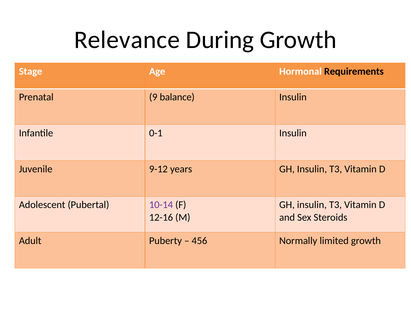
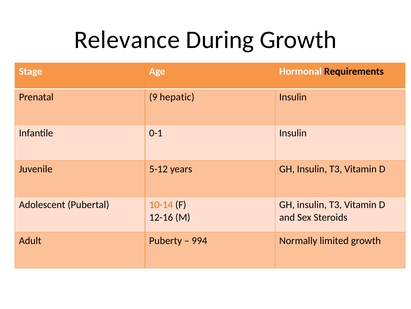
balance: balance -> hepatic (177, 97)
9-12: 9-12 -> 5-12 (158, 169)
10-14 colour: purple -> orange (161, 204)
456: 456 -> 994 (199, 240)
